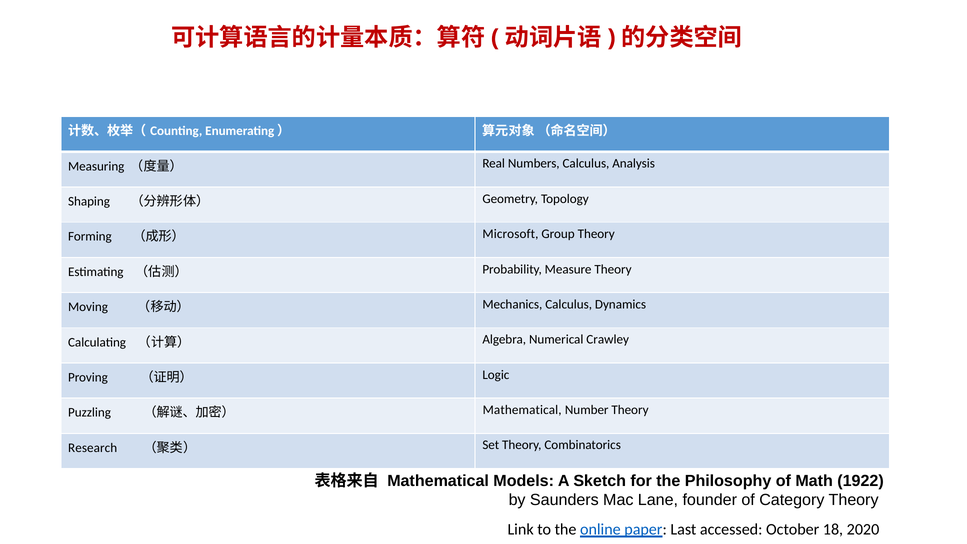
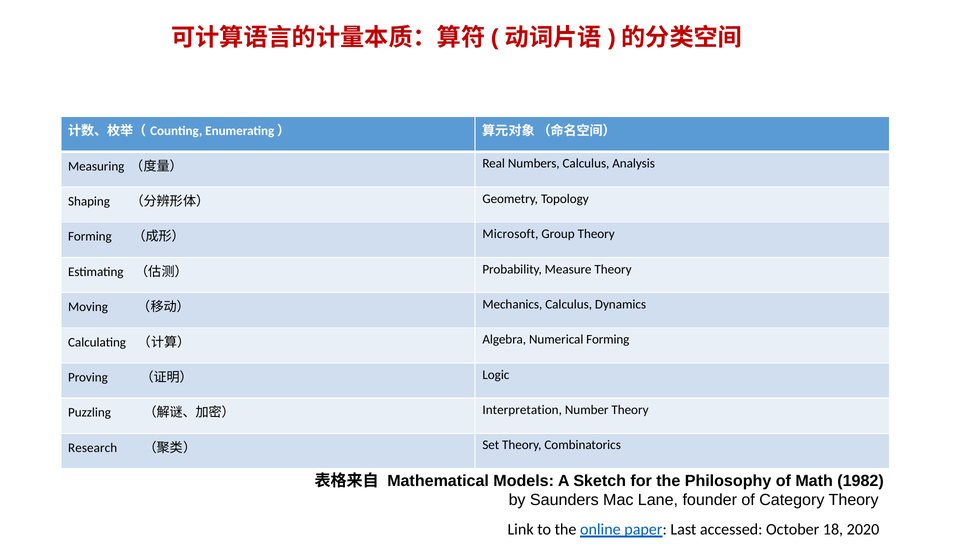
Numerical Crawley: Crawley -> Forming (608, 339)
Mathematical: Mathematical -> Interpretation (522, 410)
1922: 1922 -> 1982 (861, 481)
